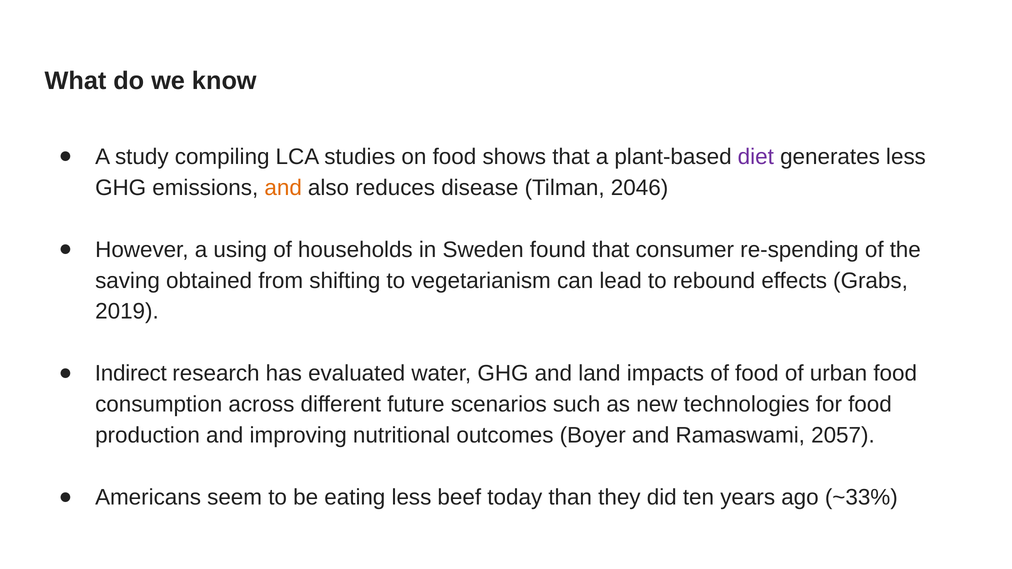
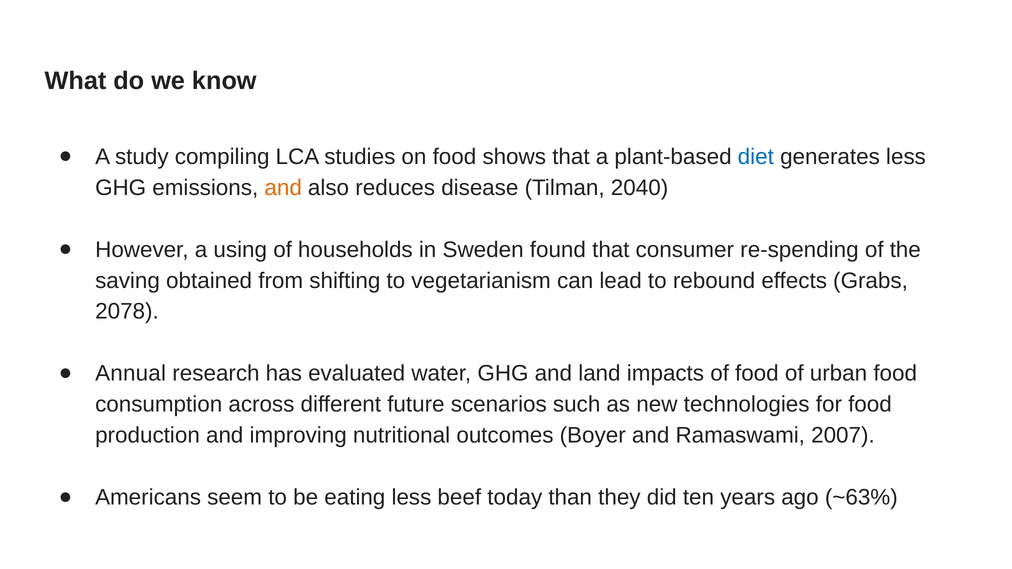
diet colour: purple -> blue (756, 157)
2046: 2046 -> 2040 (640, 188)
2019: 2019 -> 2078 (127, 312)
Indirect: Indirect -> Annual (131, 374)
2057: 2057 -> 2007 (843, 436)
~33%: ~33% -> ~63% (861, 498)
